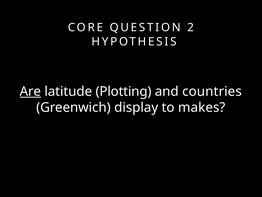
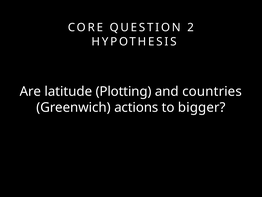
Are underline: present -> none (30, 91)
display: display -> actions (136, 107)
makes: makes -> bigger (202, 107)
